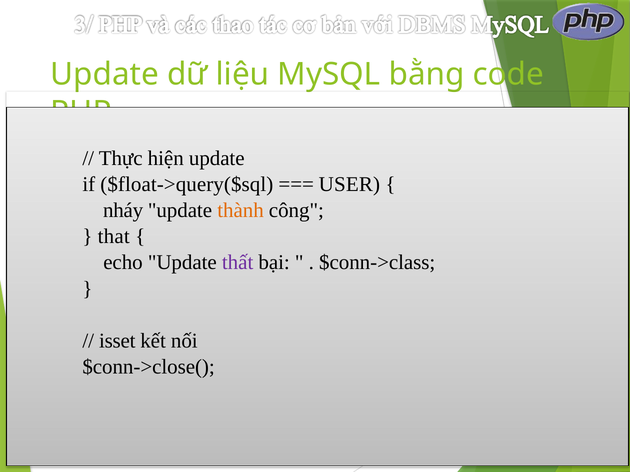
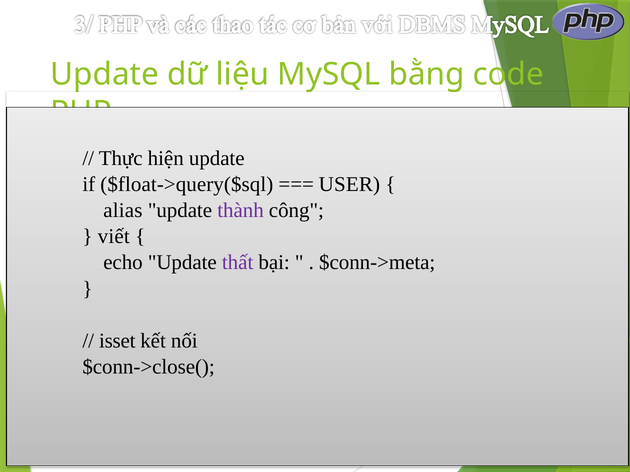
nháy: nháy -> alias (123, 211)
thành colour: orange -> purple (241, 211)
that: that -> viết (114, 237)
$conn->class: $conn->class -> $conn->meta (377, 263)
